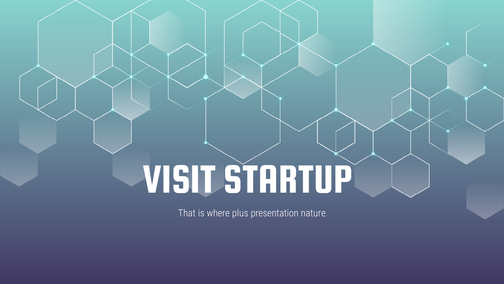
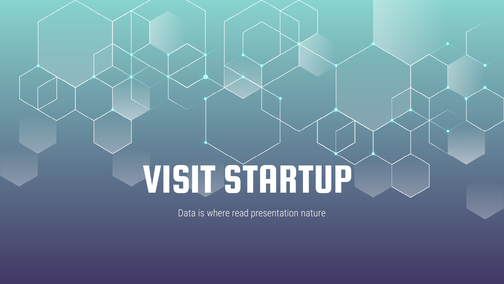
That: That -> Data (187, 213)
plus: plus -> read (240, 213)
